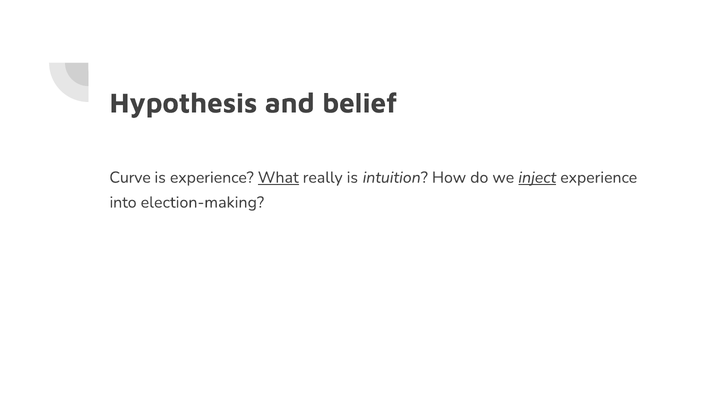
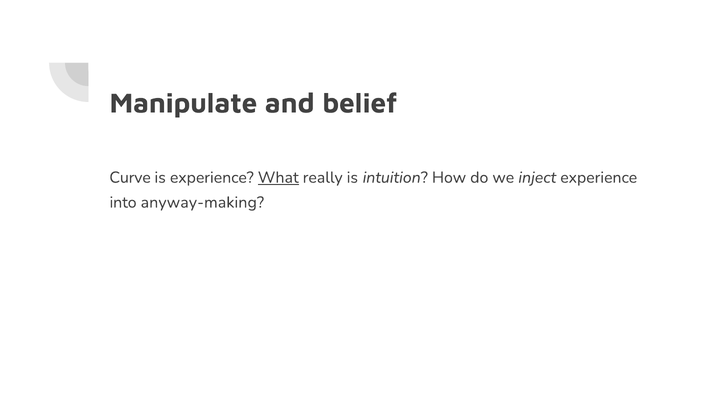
Hypothesis: Hypothesis -> Manipulate (183, 103)
inject underline: present -> none (537, 177)
election-making: election-making -> anyway-making (202, 202)
